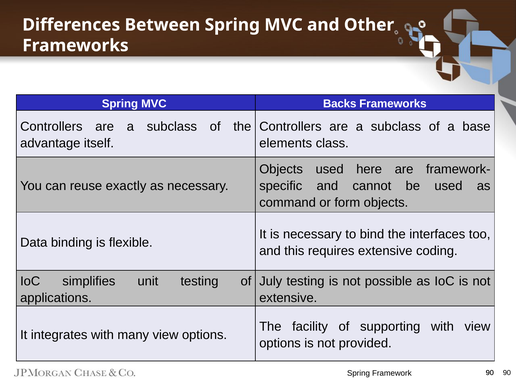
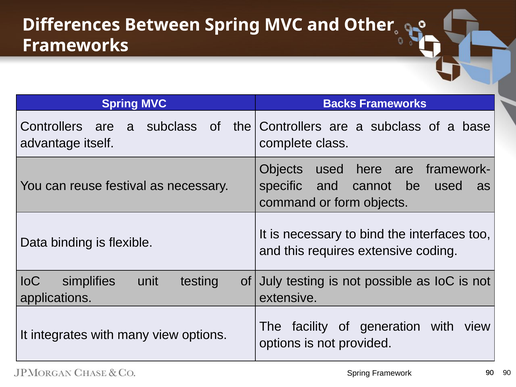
elements: elements -> complete (286, 143)
exactly: exactly -> festival (126, 186)
supporting: supporting -> generation (390, 327)
